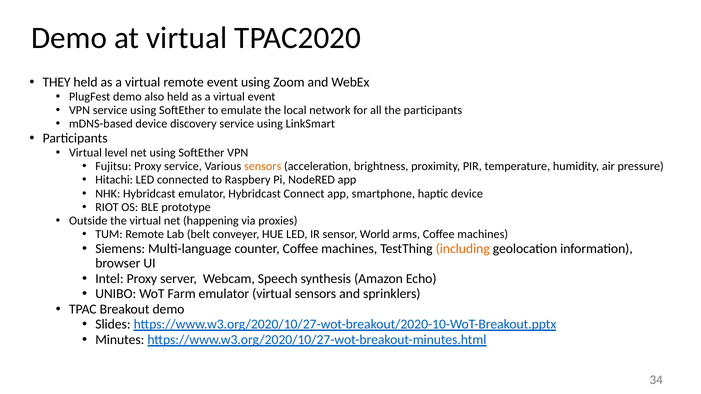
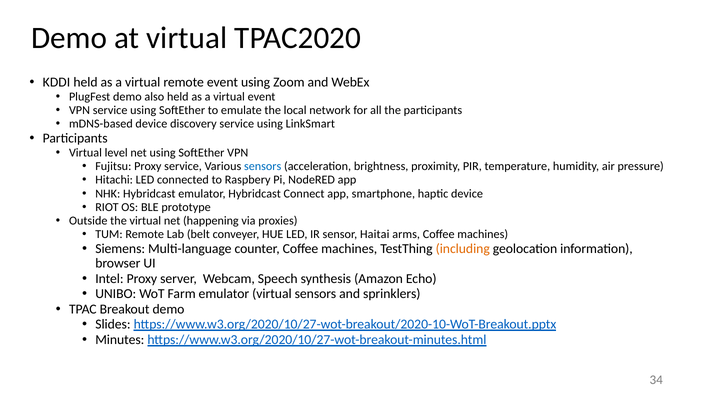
THEY: THEY -> KDDI (56, 82)
sensors colour: orange -> blue (263, 166)
World: World -> Haitai (375, 235)
